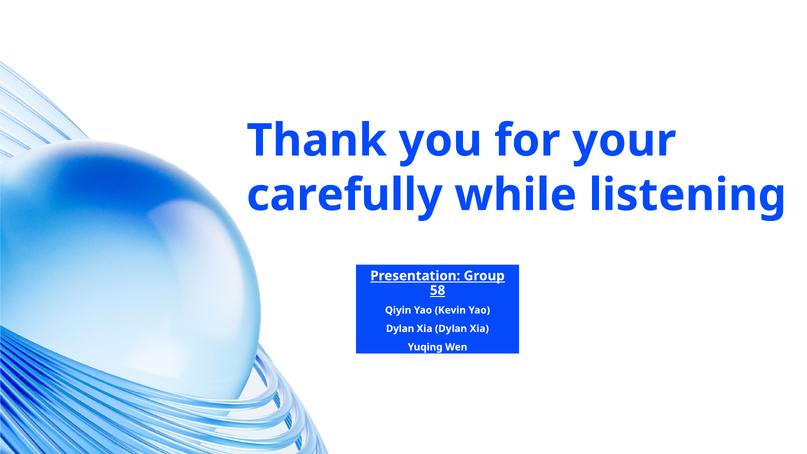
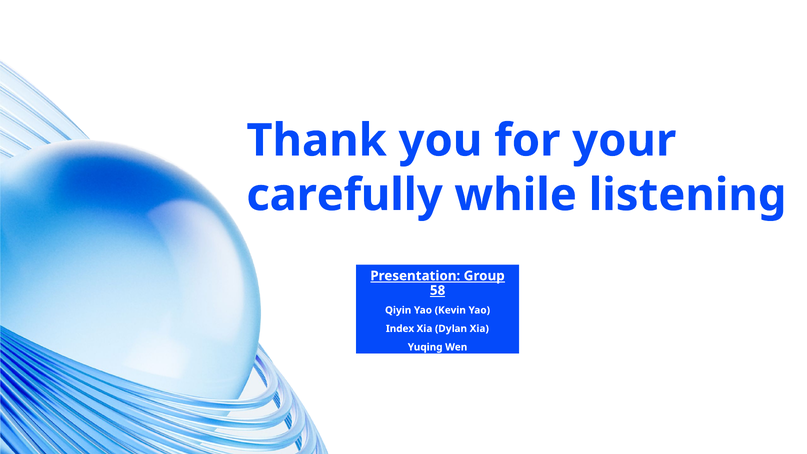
Dylan: Dylan -> Index (400, 329)
